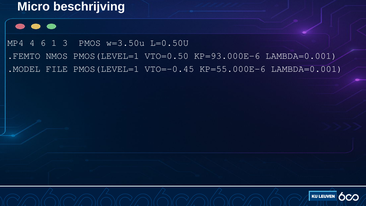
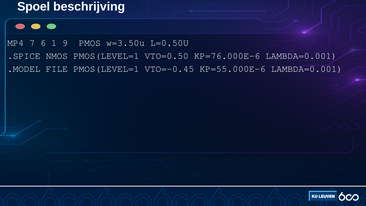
Micro: Micro -> Spoel (34, 7)
4: 4 -> 7 (32, 43)
3: 3 -> 9 (65, 43)
.FEMTO: .FEMTO -> .SPICE (24, 56)
KP=93.000E-6: KP=93.000E-6 -> KP=76.000E-6 (227, 56)
